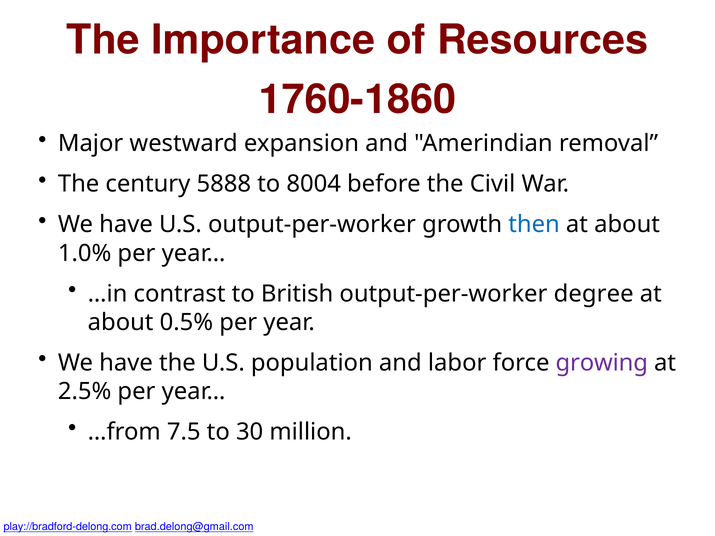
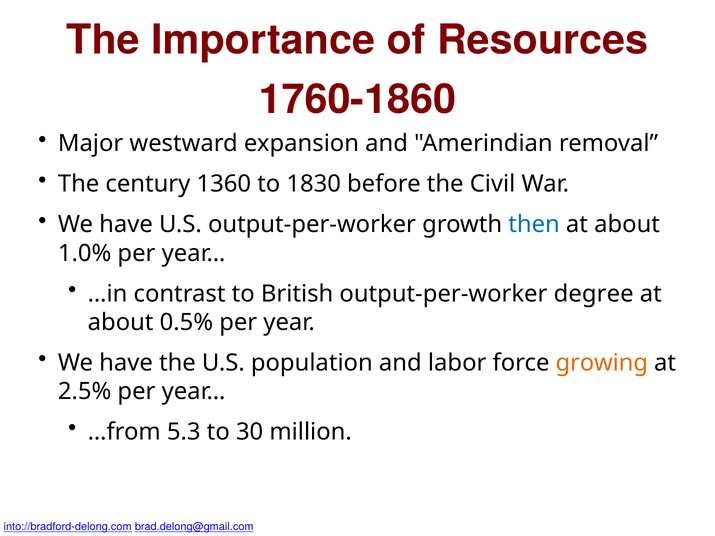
5888: 5888 -> 1360 (224, 184)
8004: 8004 -> 1830 (314, 184)
growing colour: purple -> orange (602, 363)
7.5: 7.5 -> 5.3 (184, 432)
play://bradford-delong.com: play://bradford-delong.com -> into://bradford-delong.com (68, 527)
